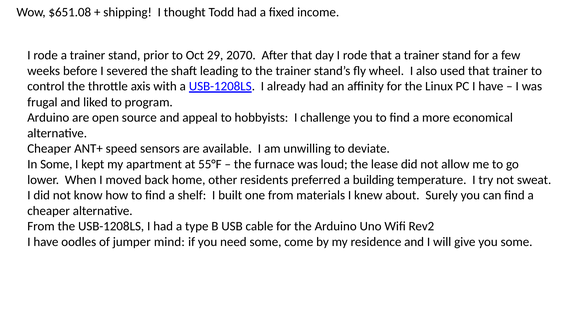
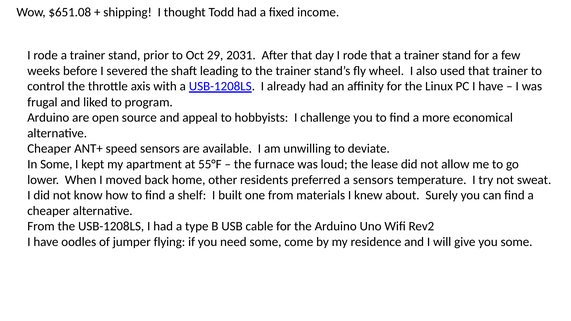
2070: 2070 -> 2031 (241, 55)
a building: building -> sensors (373, 180)
mind: mind -> flying (169, 242)
